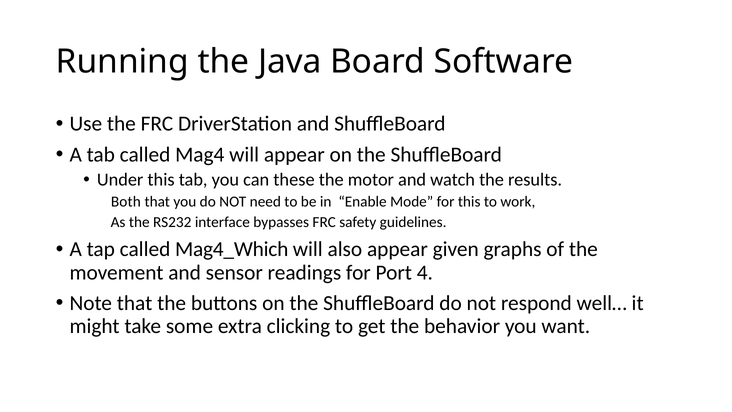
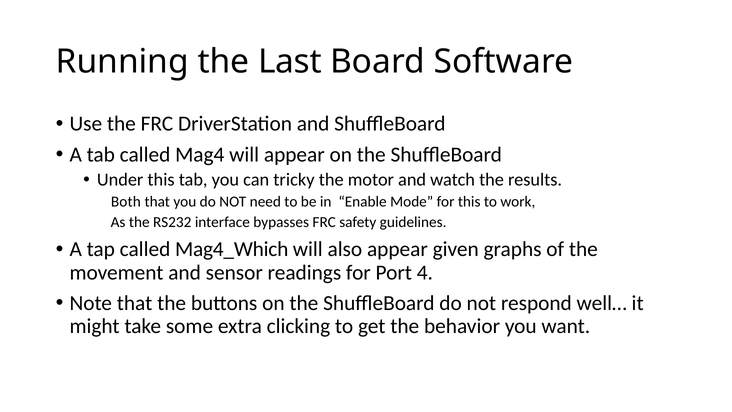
Java: Java -> Last (290, 61)
these: these -> tricky (294, 180)
